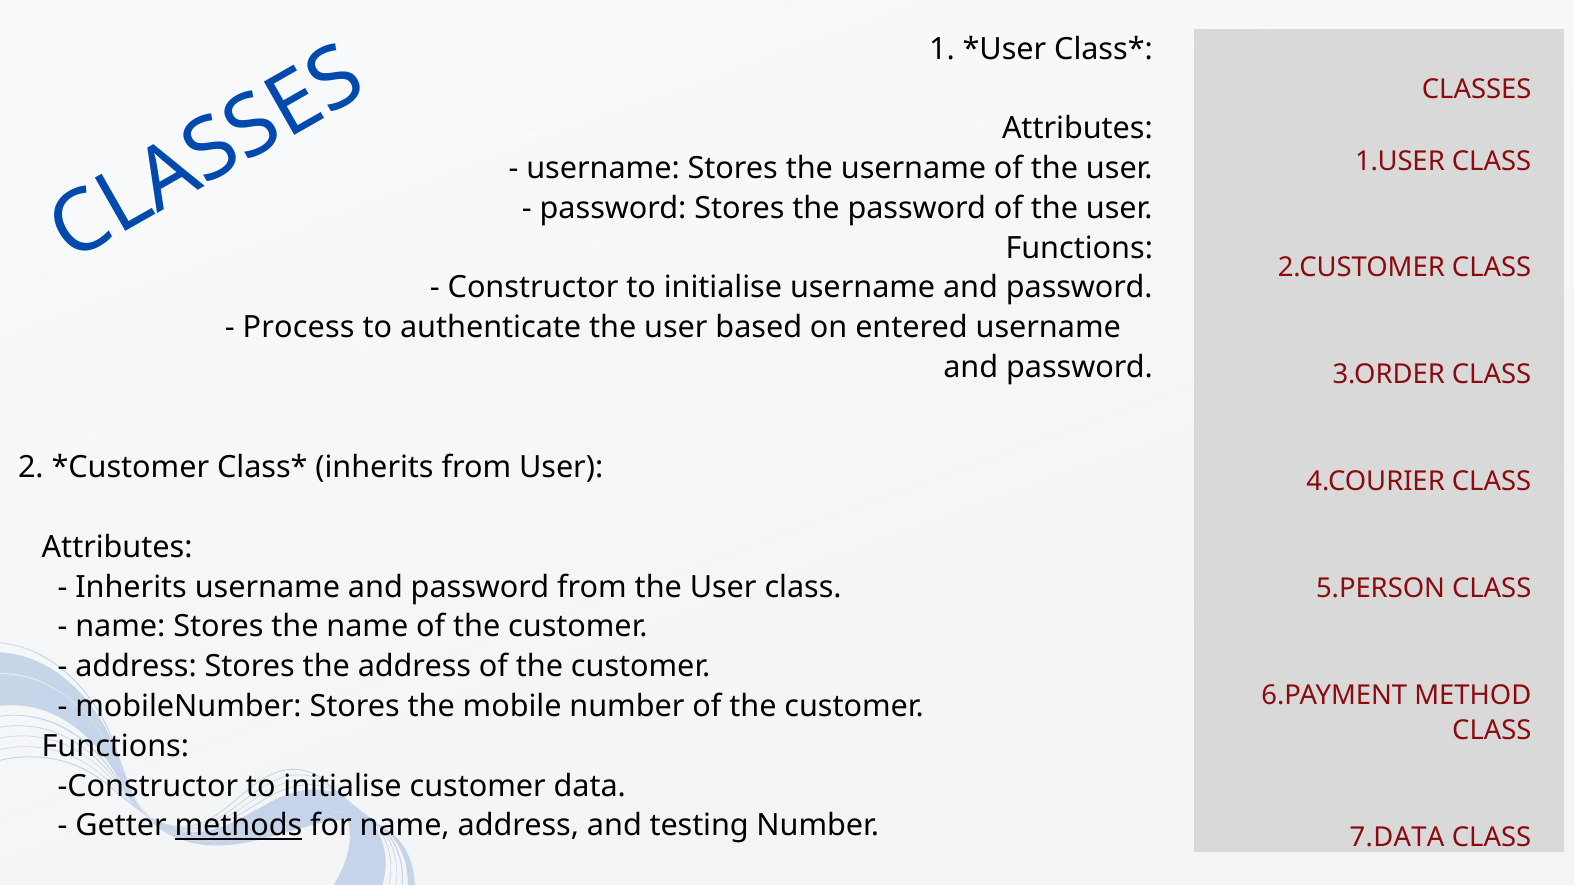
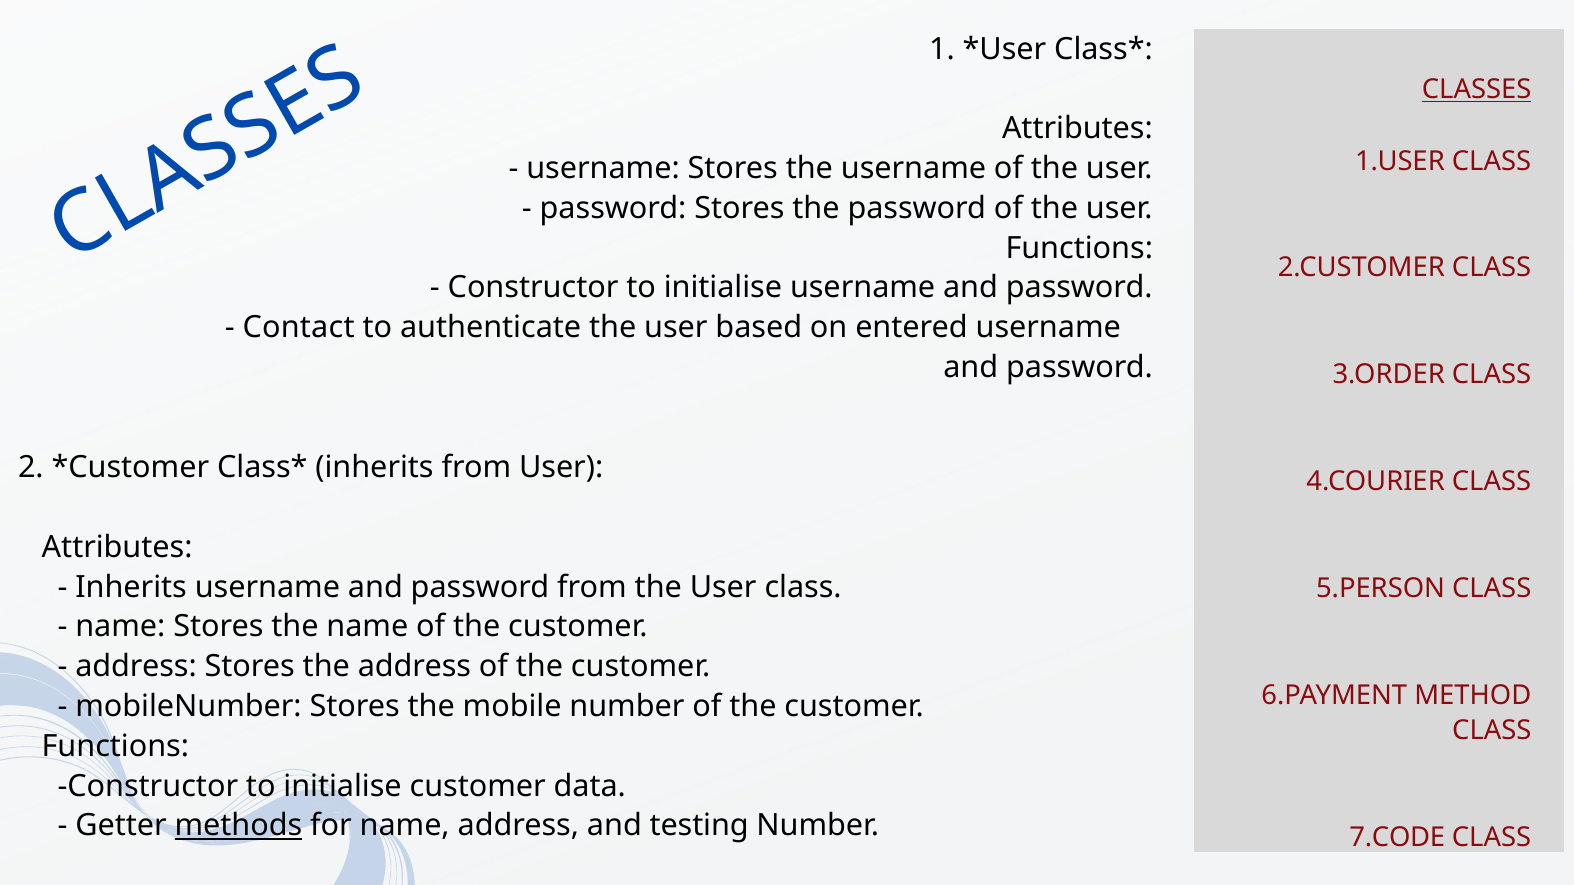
CLASSES underline: none -> present (1477, 90)
Process: Process -> Contact (299, 328)
7.DATA: 7.DATA -> 7.CODE (1397, 838)
